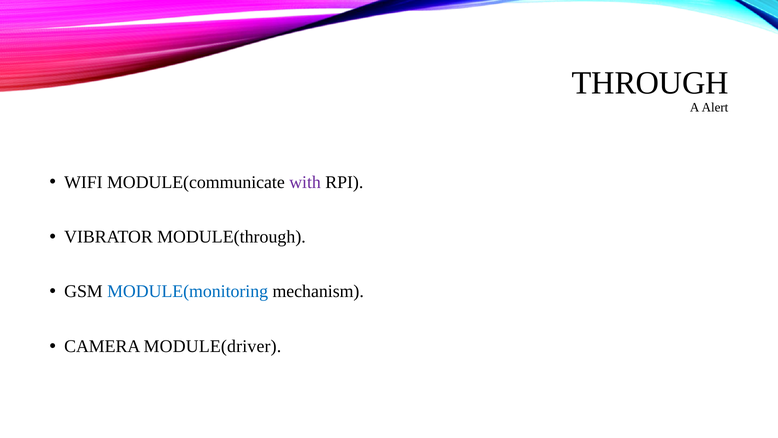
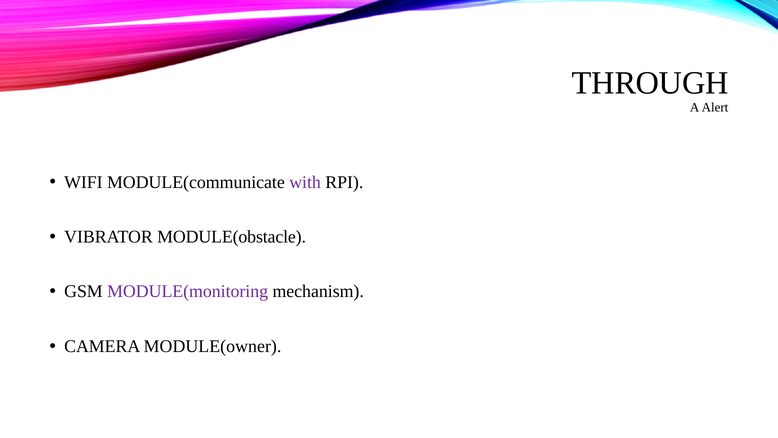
MODULE(through: MODULE(through -> MODULE(obstacle (232, 237)
MODULE(monitoring colour: blue -> purple (188, 291)
MODULE(driver: MODULE(driver -> MODULE(owner (213, 346)
